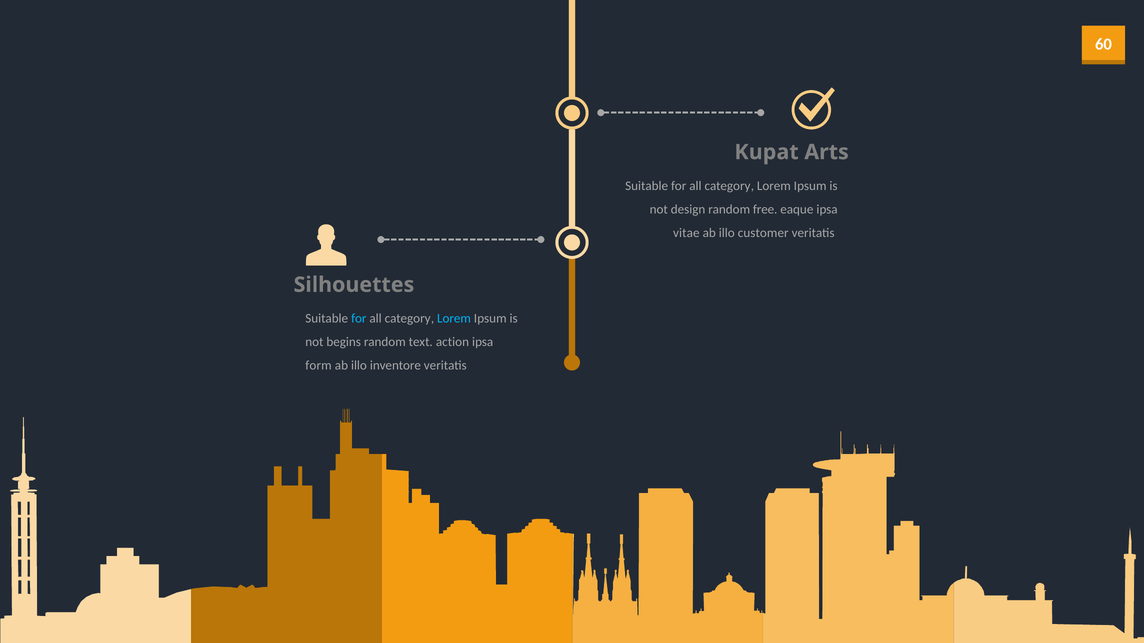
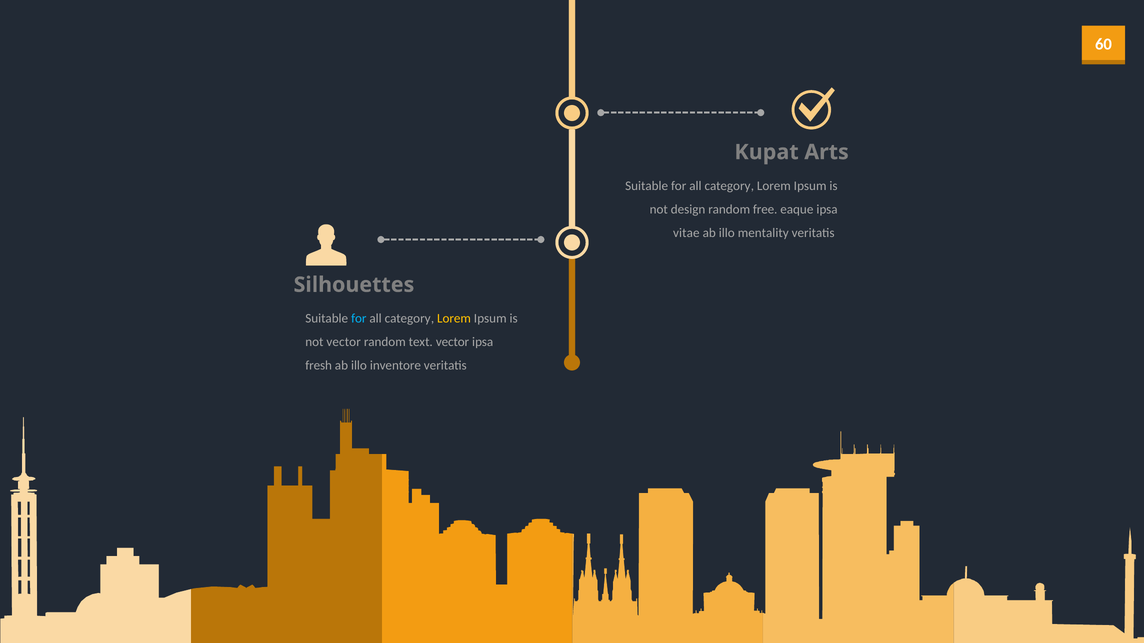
customer: customer -> mentality (763, 233)
Lorem colour: light blue -> yellow (454, 319)
not begins: begins -> vector (344, 342)
text action: action -> vector (453, 342)
form: form -> fresh (319, 366)
